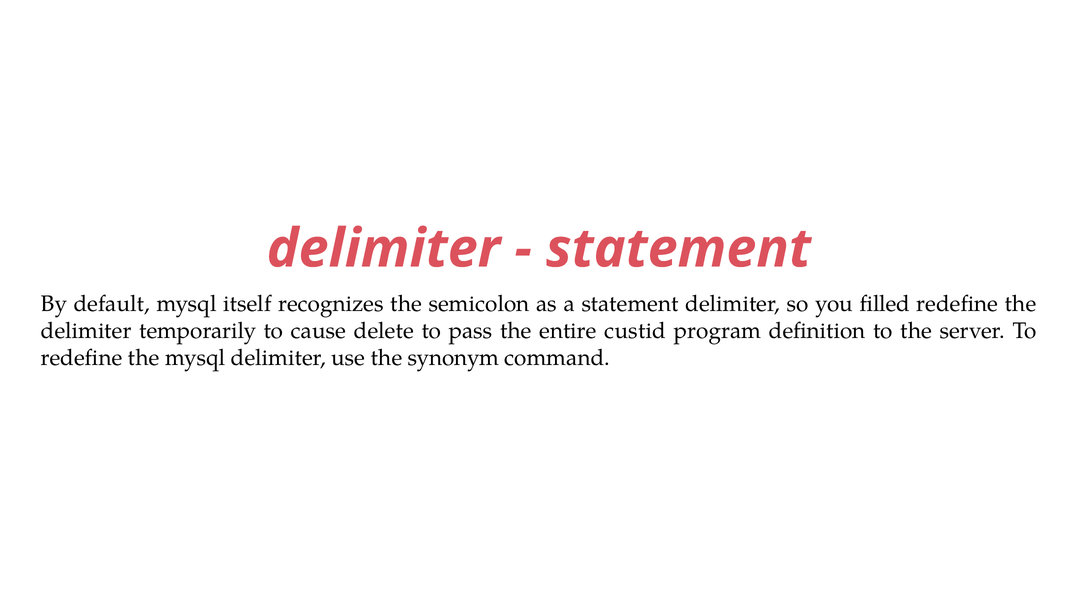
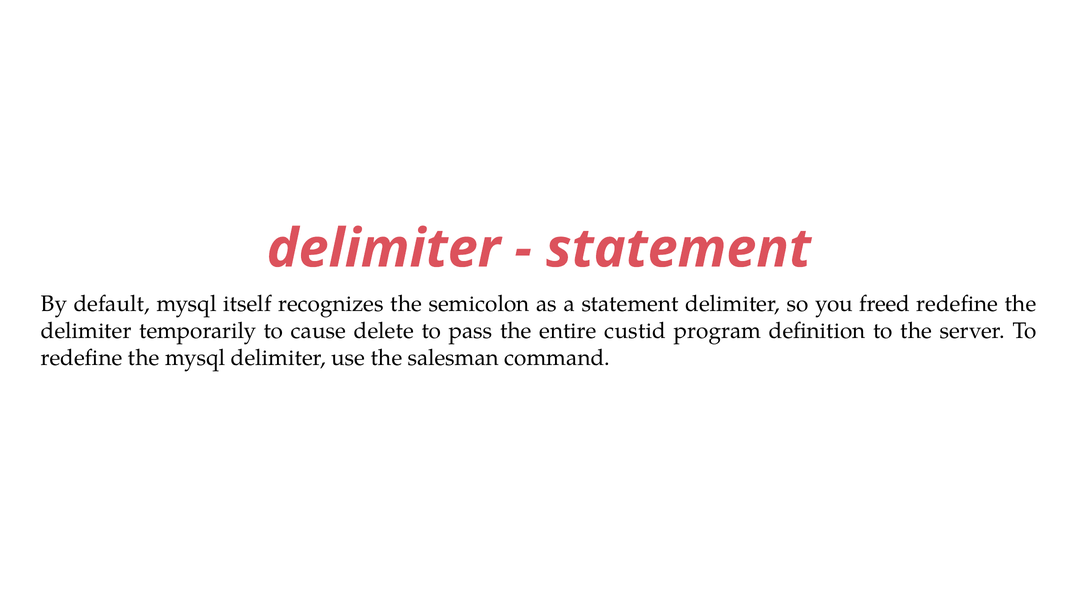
filled: filled -> freed (885, 304)
synonym: synonym -> salesman (453, 358)
